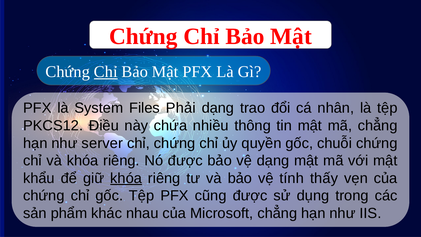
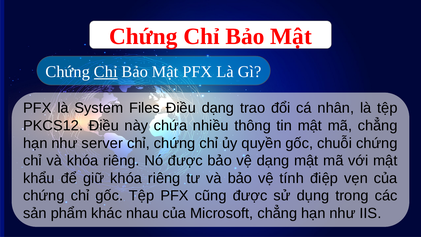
Files Phải: Phải -> Điều (181, 108)
khóa underline: present -> none (126, 178)
thấy: thấy -> điệp (324, 178)
